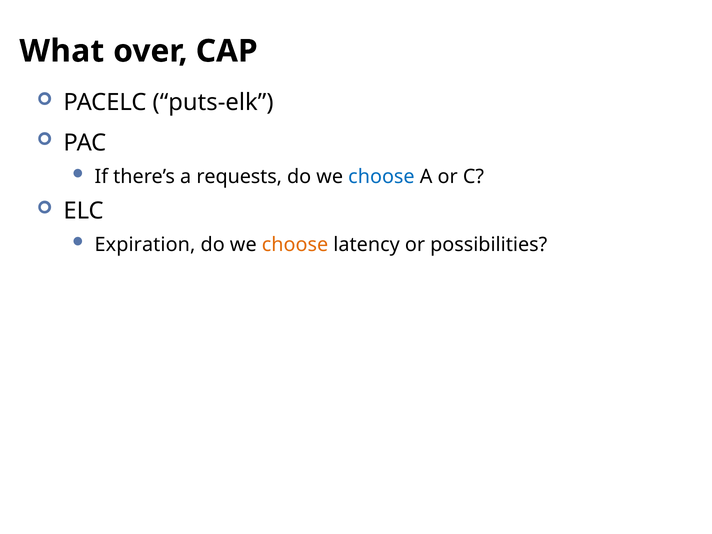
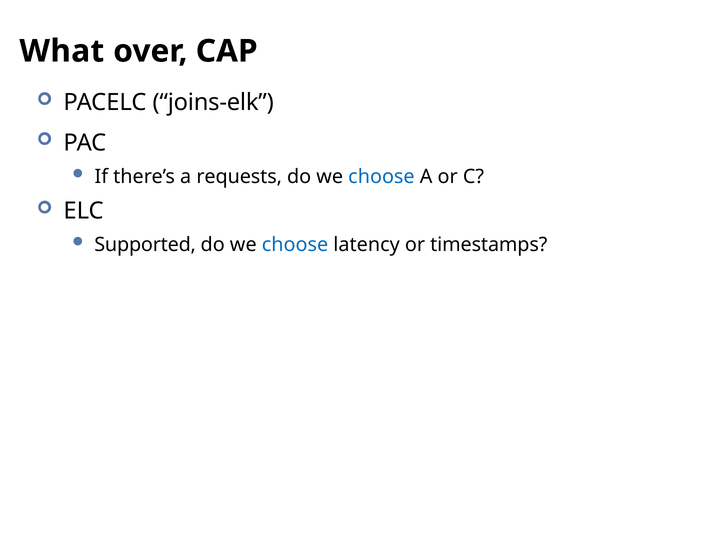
puts-elk: puts-elk -> joins-elk (213, 103)
Expiration: Expiration -> Supported (145, 245)
choose colour: orange -> blue (295, 245)
possibilities: possibilities -> timestamps (489, 245)
